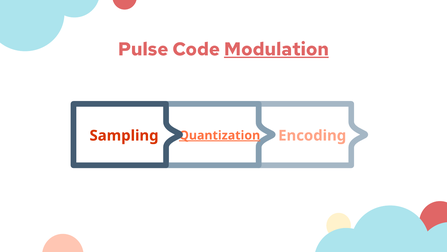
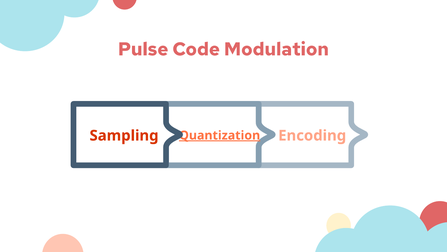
Modulation underline: present -> none (276, 49)
